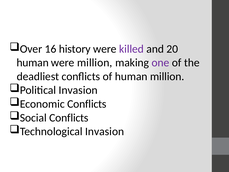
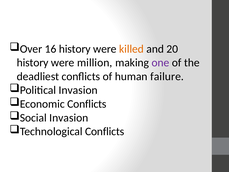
killed colour: purple -> orange (131, 49)
human: human -> history (33, 63)
human million: million -> failure (167, 76)
Social Conflicts: Conflicts -> Invasion (69, 118)
Technological Invasion: Invasion -> Conflicts (105, 131)
